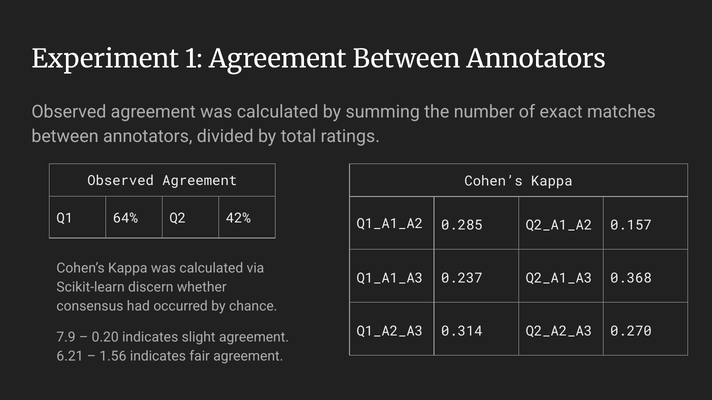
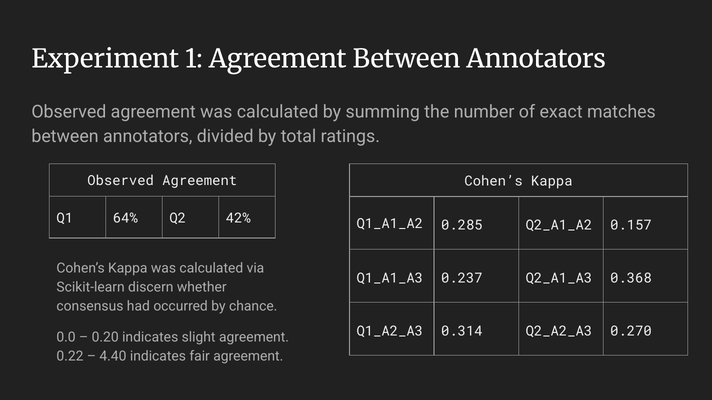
7.9: 7.9 -> 0.0 (66, 338)
6.21: 6.21 -> 0.22 (70, 357)
1.56: 1.56 -> 4.40 (113, 357)
